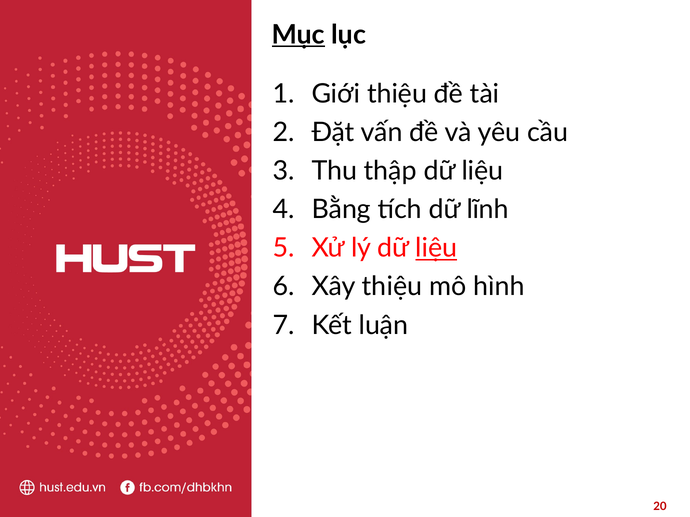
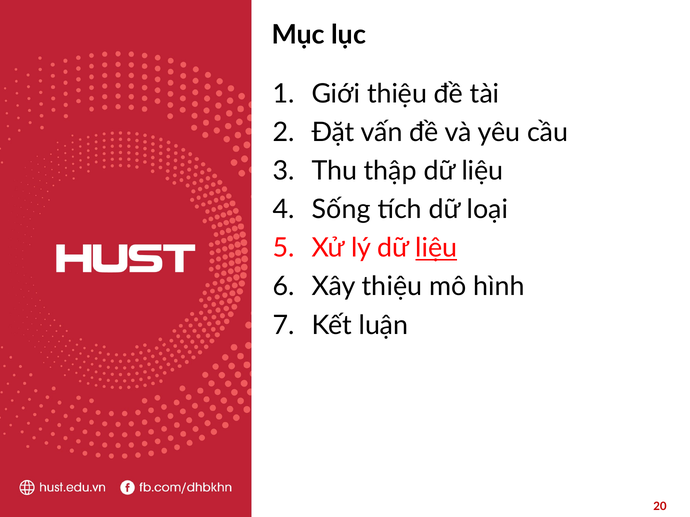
Mục underline: present -> none (298, 35)
Bằng: Bằng -> Sống (341, 210)
lĩnh: lĩnh -> loại (488, 210)
